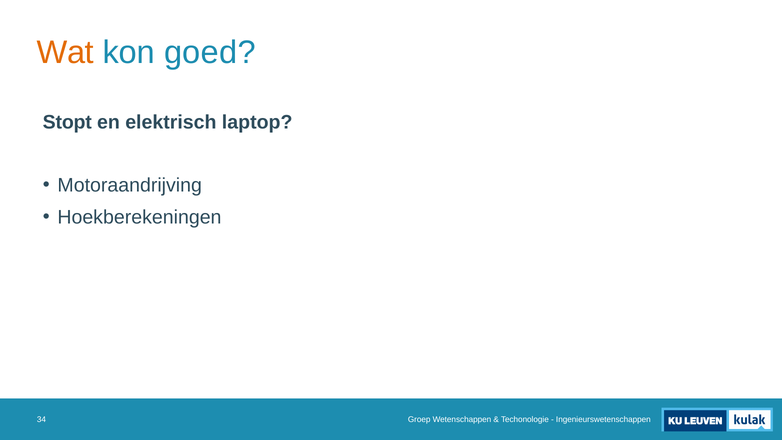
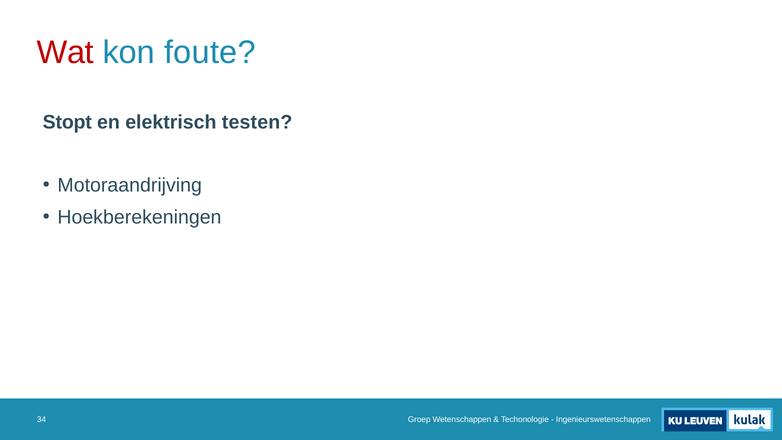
Wat colour: orange -> red (65, 52)
goed: goed -> foute (210, 52)
laptop: laptop -> testen (257, 122)
